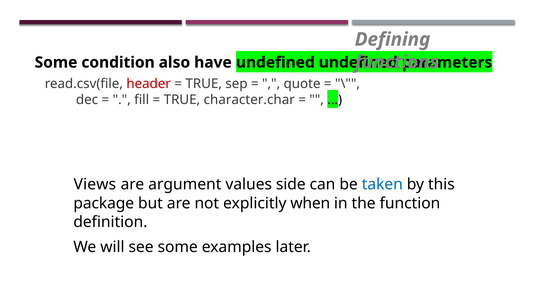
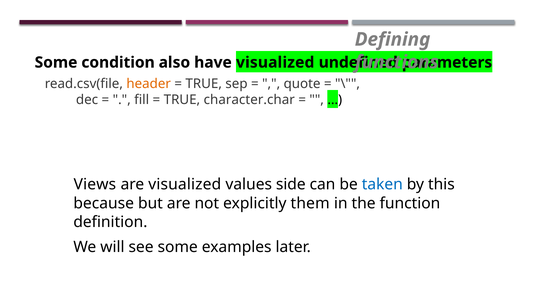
have undefined: undefined -> visualized (275, 62)
header colour: red -> orange (149, 84)
are argument: argument -> visualized (185, 184)
package: package -> because (104, 203)
when: when -> them (310, 203)
